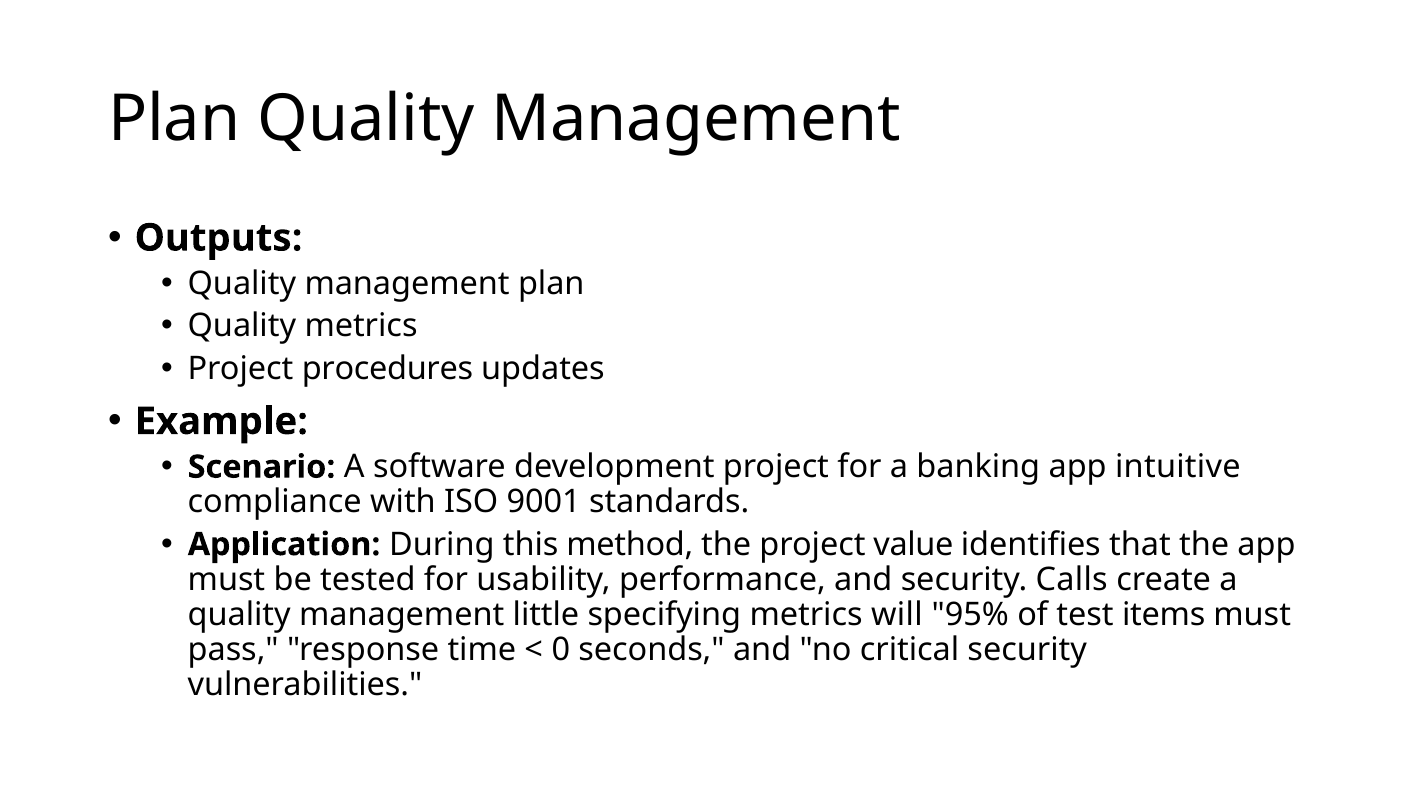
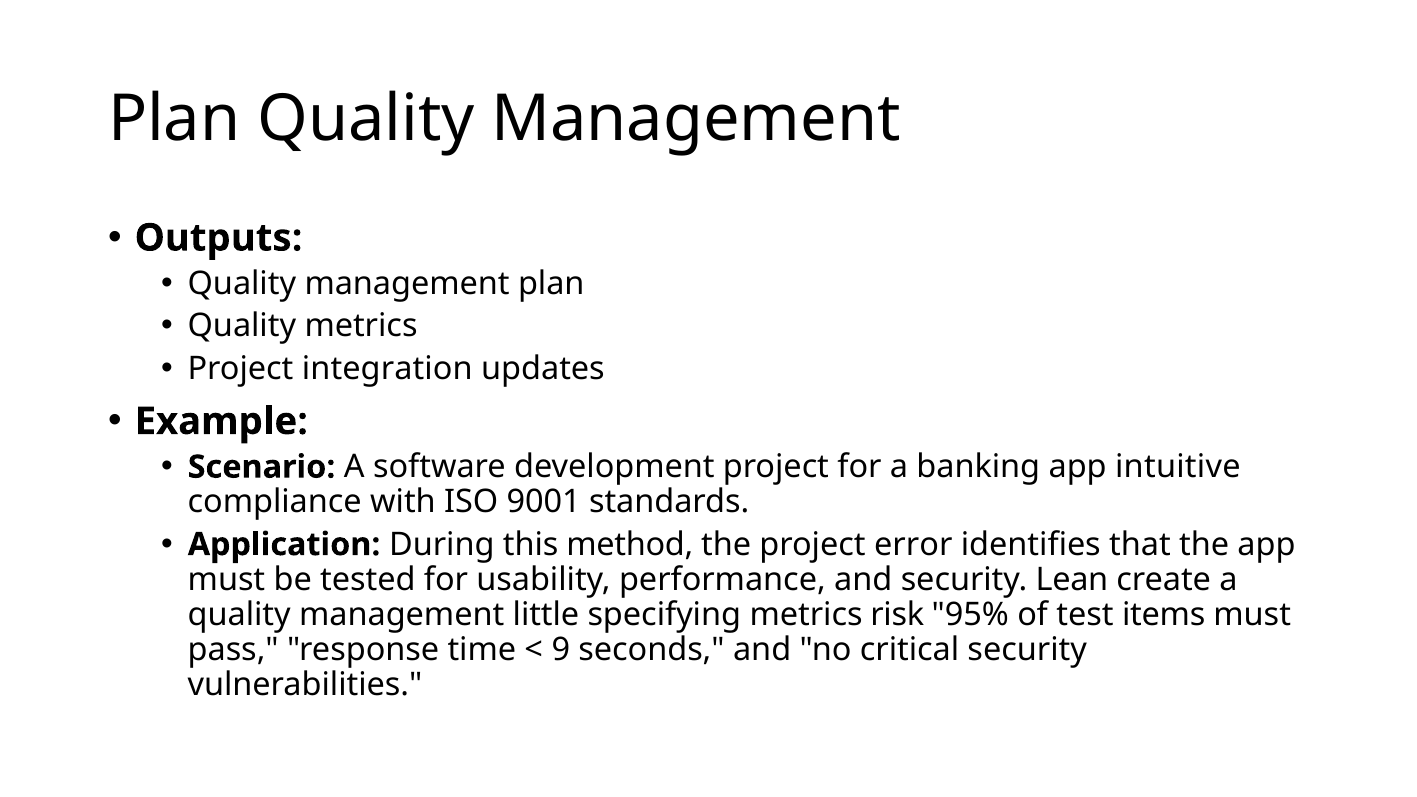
procedures: procedures -> integration (387, 368)
value: value -> error (913, 545)
Calls: Calls -> Lean (1072, 580)
will: will -> risk (897, 615)
0: 0 -> 9 (561, 650)
